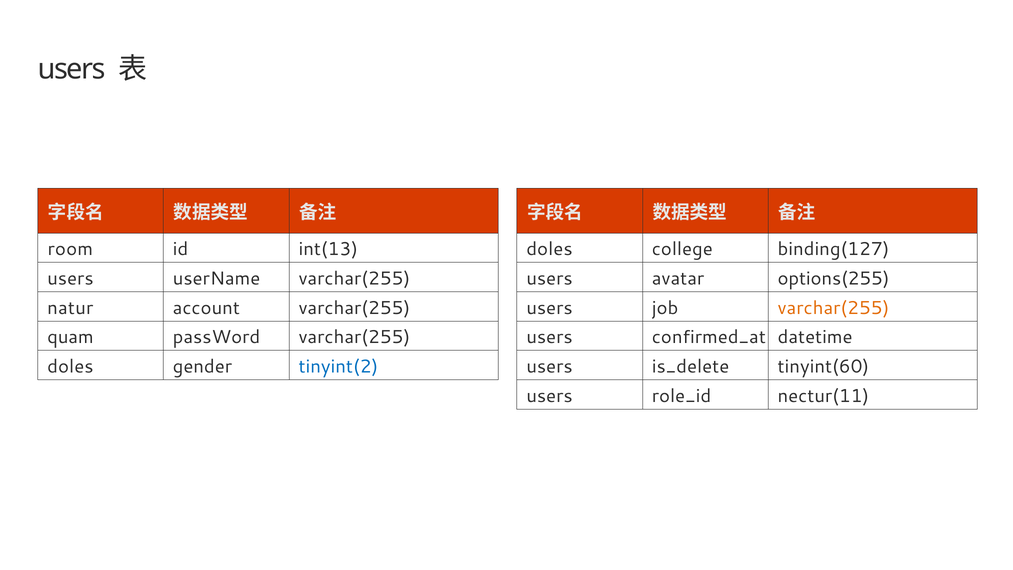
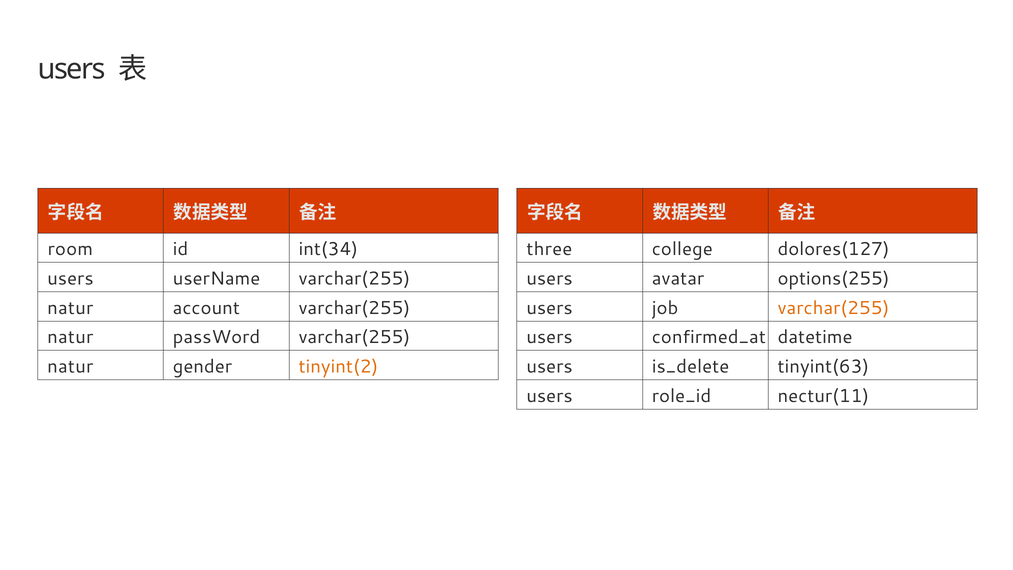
int(13: int(13 -> int(34 (328, 249)
doles: doles -> three (549, 249)
binding(127: binding(127 -> dolores(127 (834, 249)
quam: quam -> natur (70, 337)
doles: doles -> natur (70, 366)
tinyint(2 colour: blue -> orange (338, 366)
tinyint(60: tinyint(60 -> tinyint(63 (823, 366)
